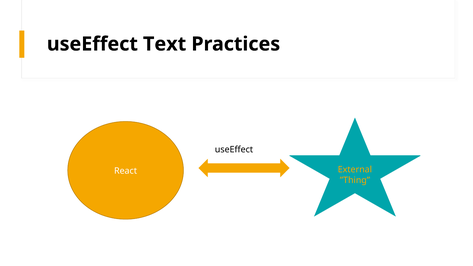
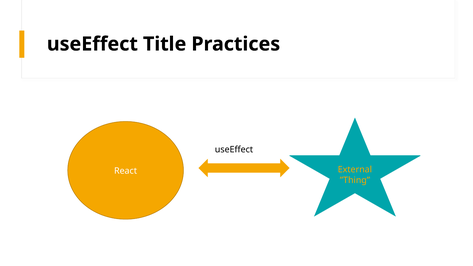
Text: Text -> Title (165, 44)
